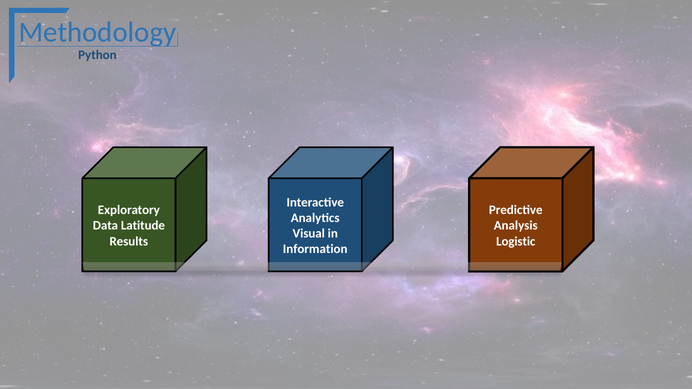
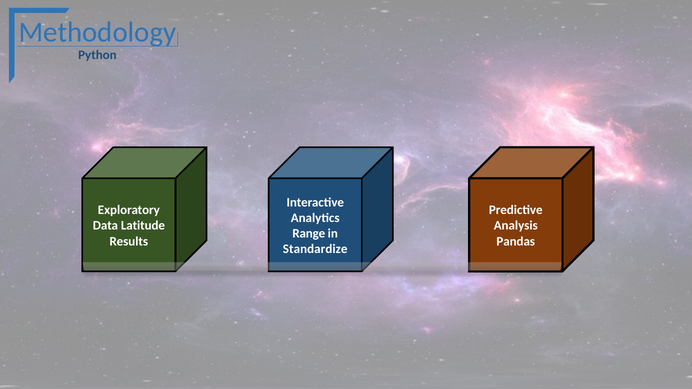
Visual: Visual -> Range (309, 234)
Logistic: Logistic -> Pandas (516, 241)
Information: Information -> Standardize (315, 249)
